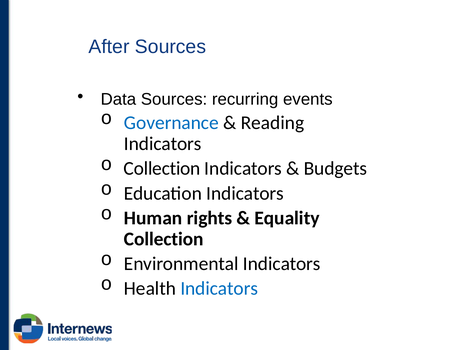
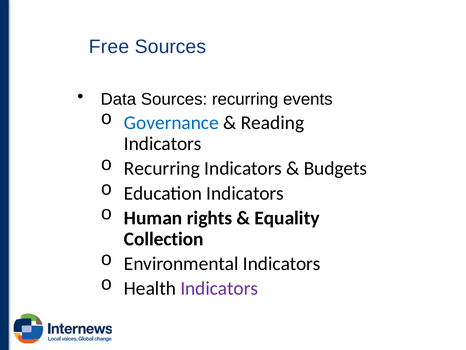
After: After -> Free (109, 47)
Collection: Collection -> Recurring (162, 168)
Indicators colour: blue -> purple (219, 288)
